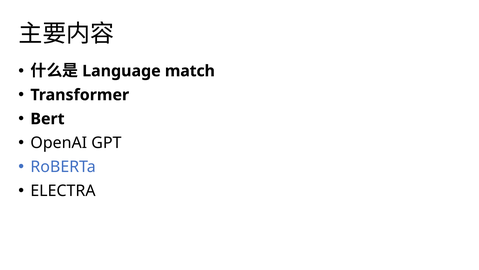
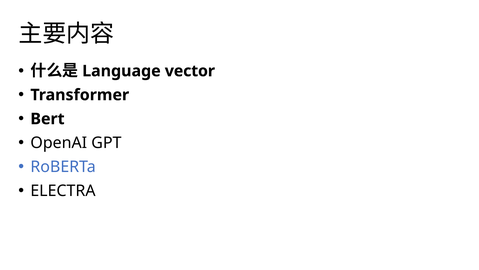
match: match -> vector (190, 71)
